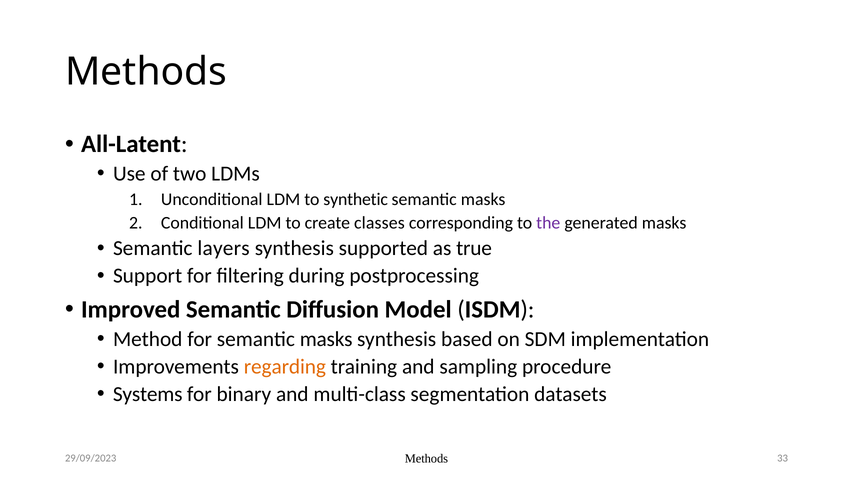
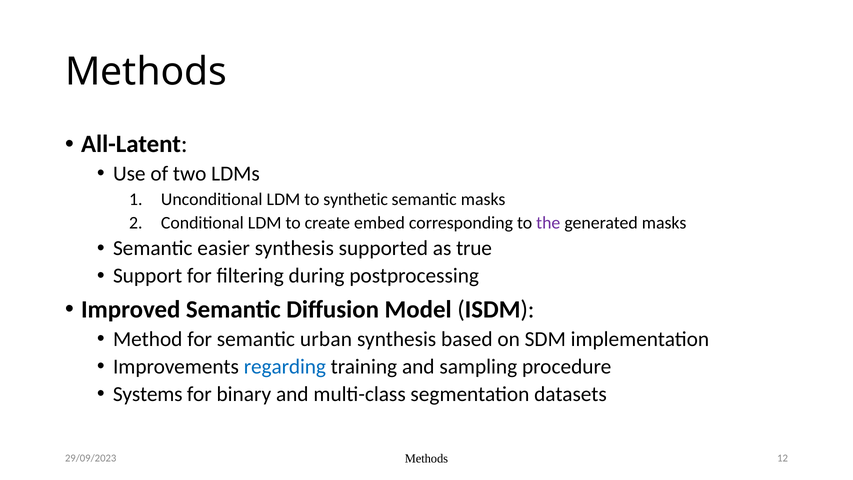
classes: classes -> embed (379, 223)
layers: layers -> easier (224, 248)
for semantic masks: masks -> urban (326, 339)
regarding colour: orange -> blue (285, 366)
33: 33 -> 12 (783, 458)
